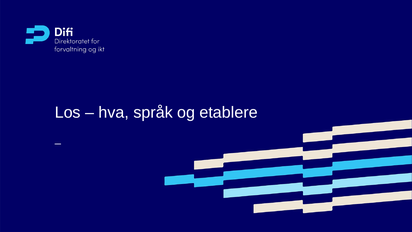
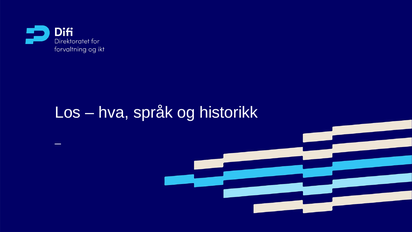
etablere: etablere -> historikk (229, 112)
